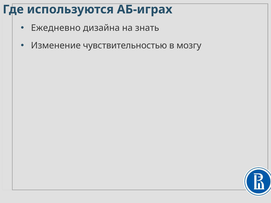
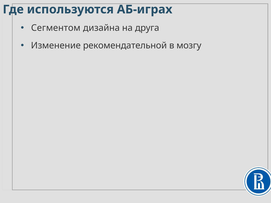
Ежедневно: Ежедневно -> Сегментом (56, 28)
знать: знать -> друга (147, 28)
чувствительностью: чувствительностью -> рекомендательной (125, 46)
